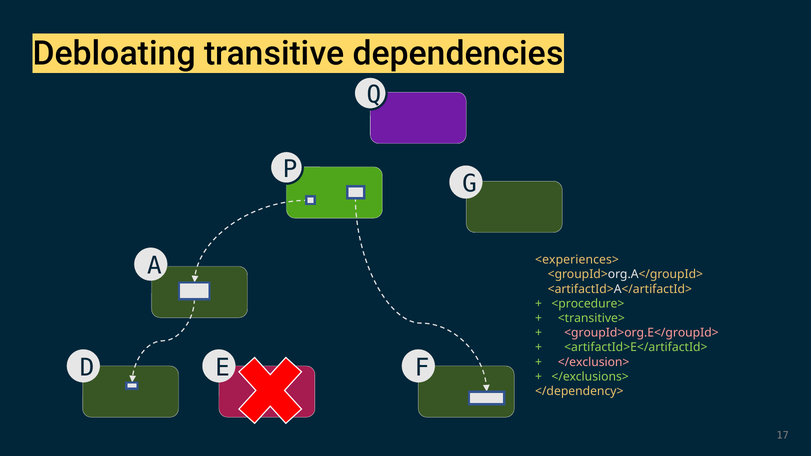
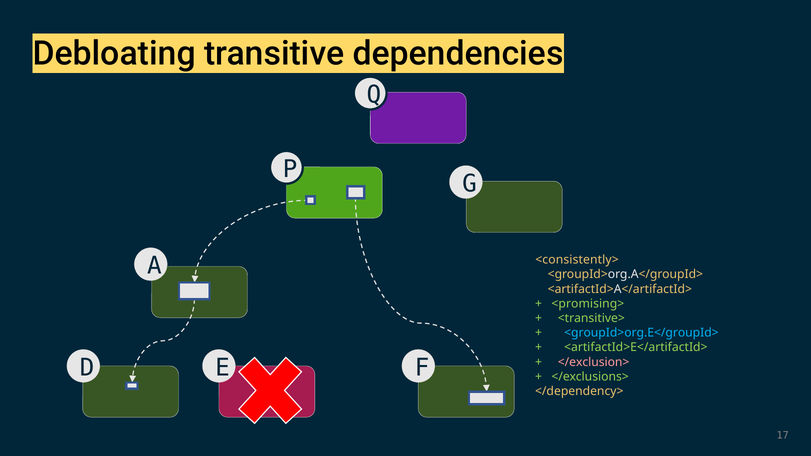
<experiences>: <experiences> -> <consistently> (577, 260)
<procedure>: <procedure> -> <promising> (588, 304)
<groupId>org.E</groupId> colour: pink -> light blue (641, 333)
